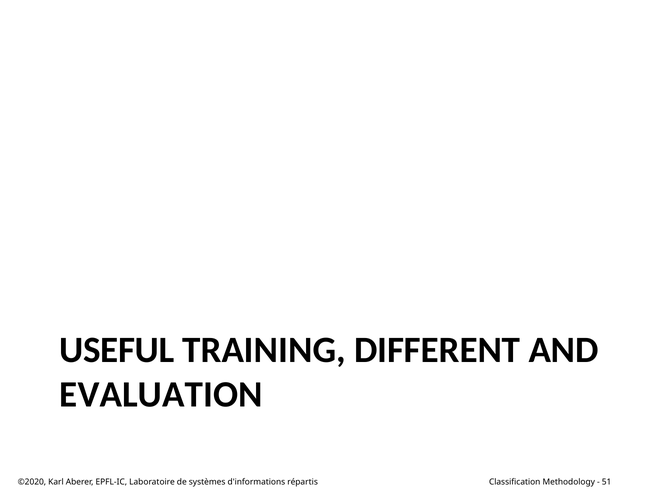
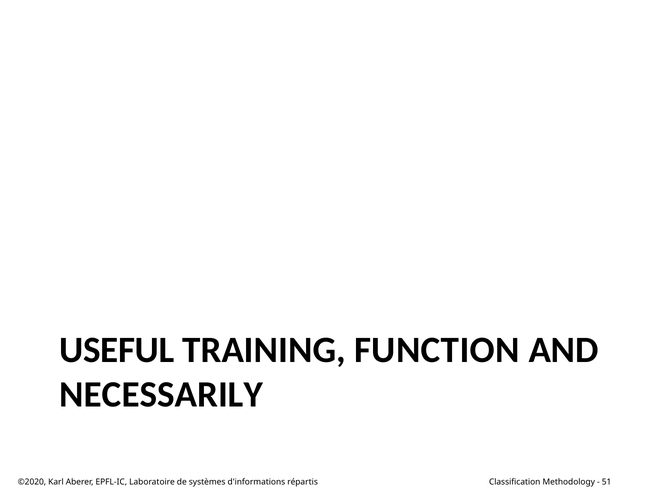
DIFFERENT: DIFFERENT -> FUNCTION (437, 350)
EVALUATION: EVALUATION -> NECESSARILY (161, 395)
